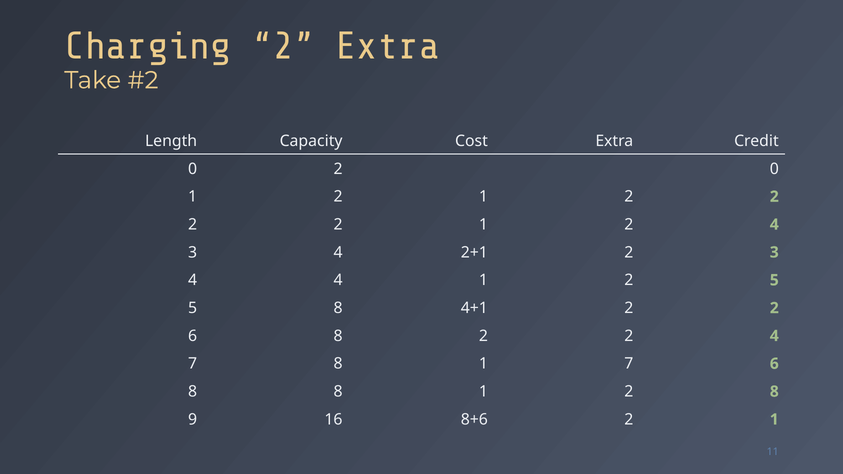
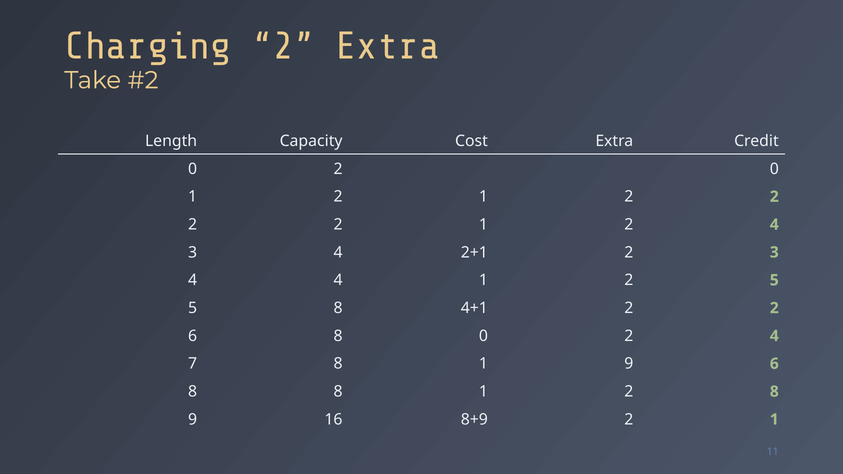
8 2: 2 -> 0 (483, 336)
1 7: 7 -> 9 (629, 364)
8+6: 8+6 -> 8+9 (474, 420)
